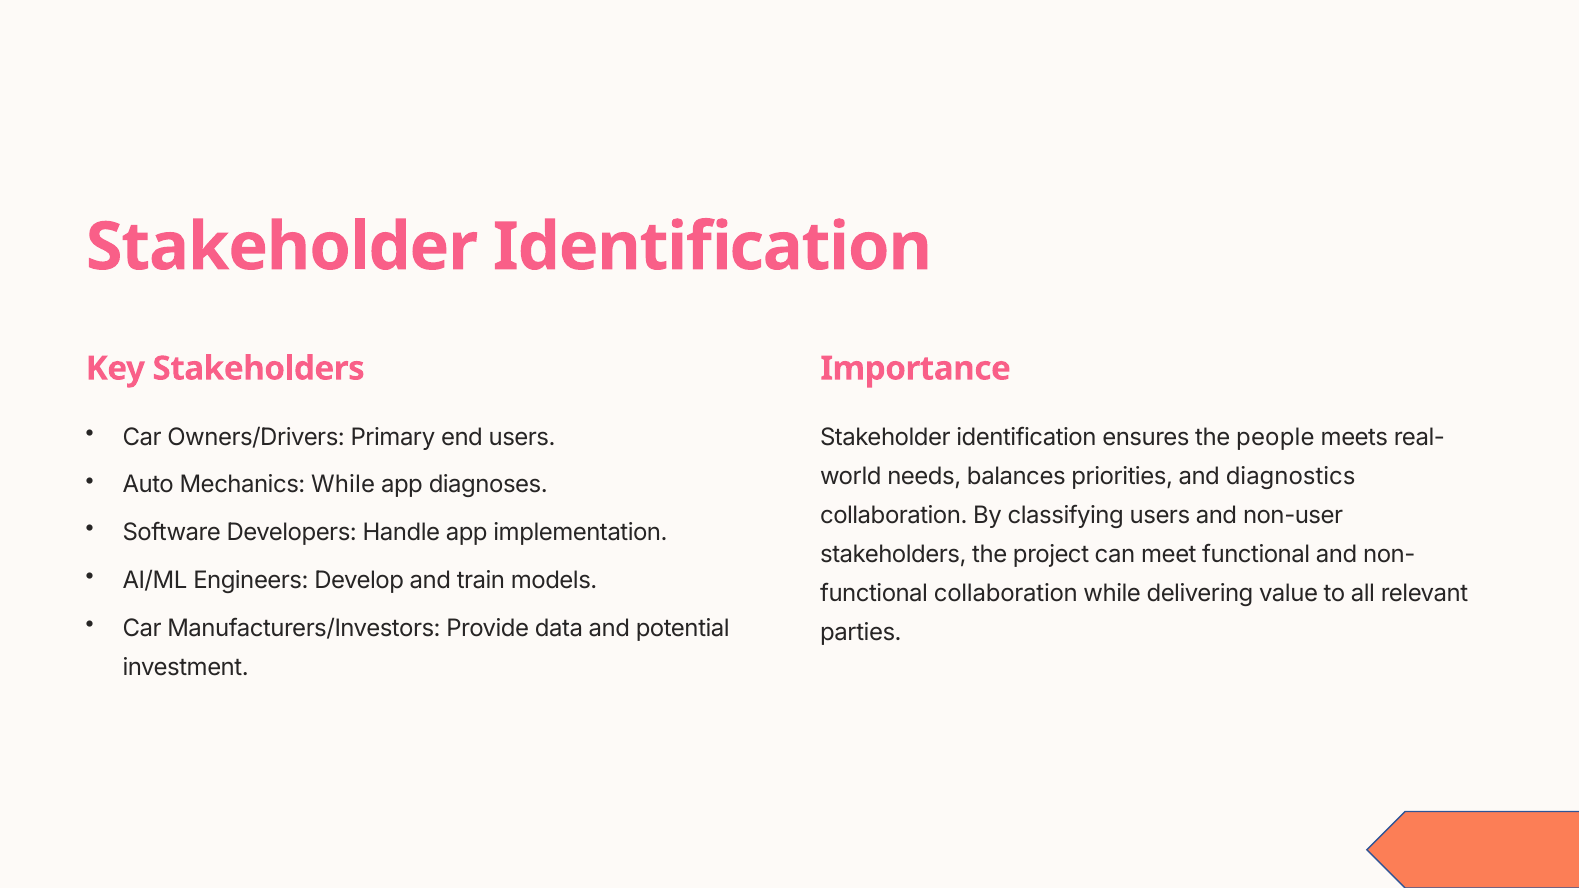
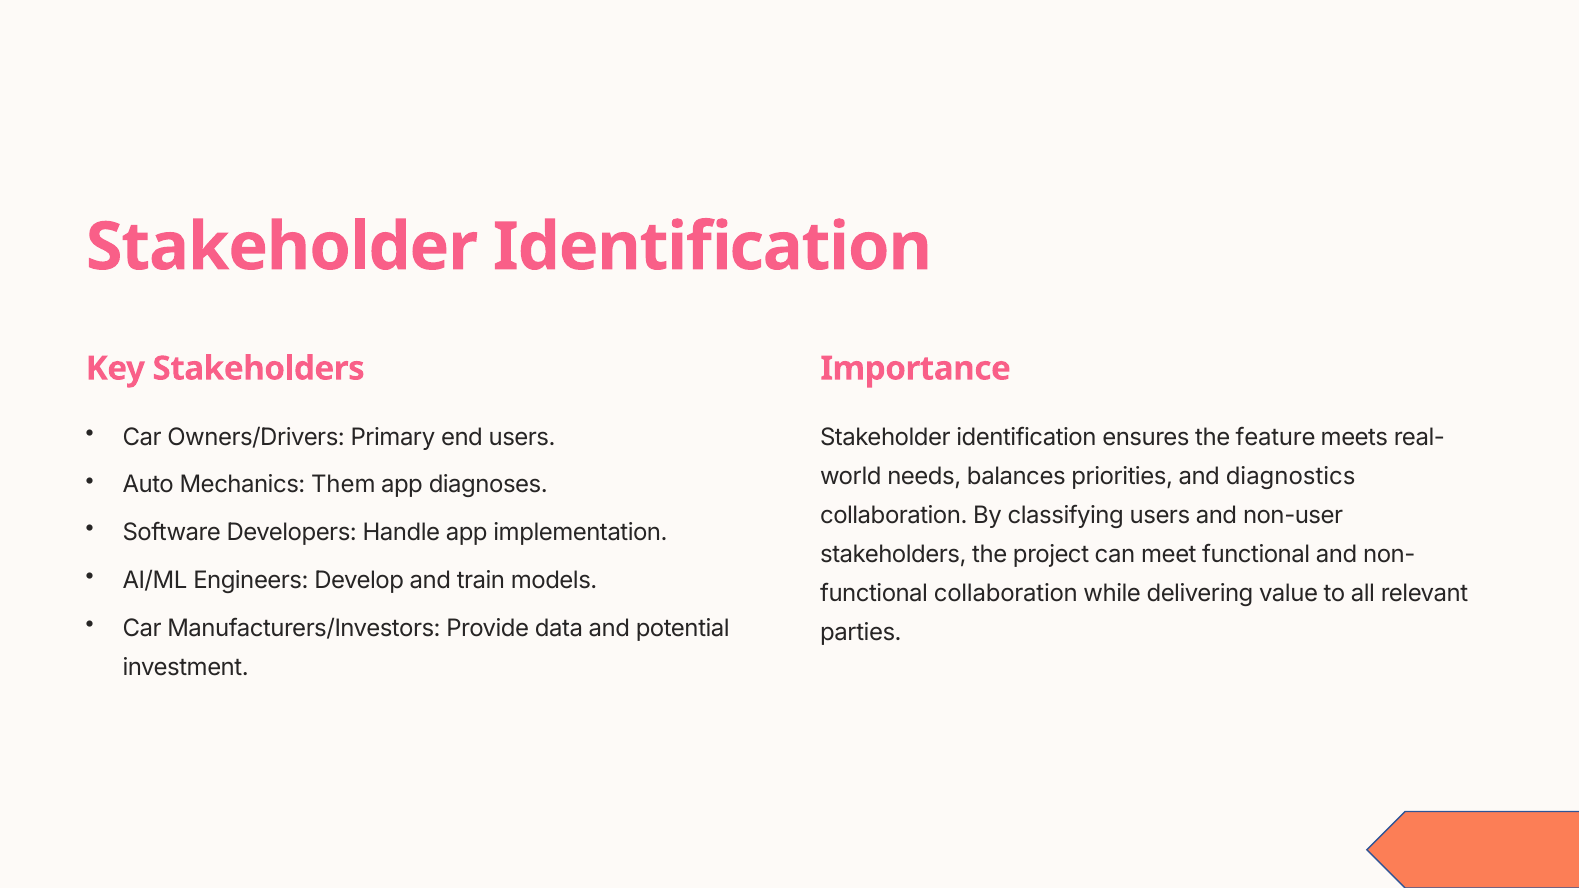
people: people -> feature (1276, 437)
Mechanics While: While -> Them (343, 485)
